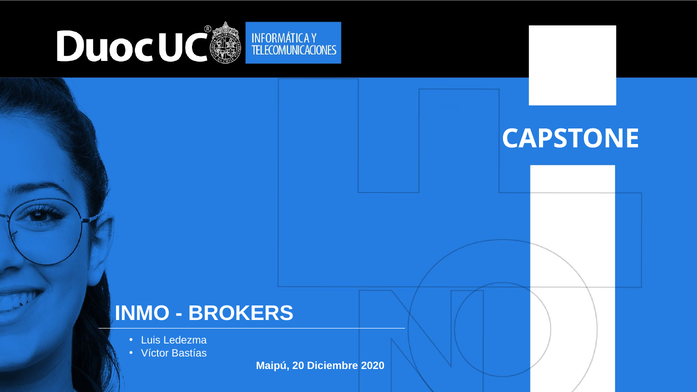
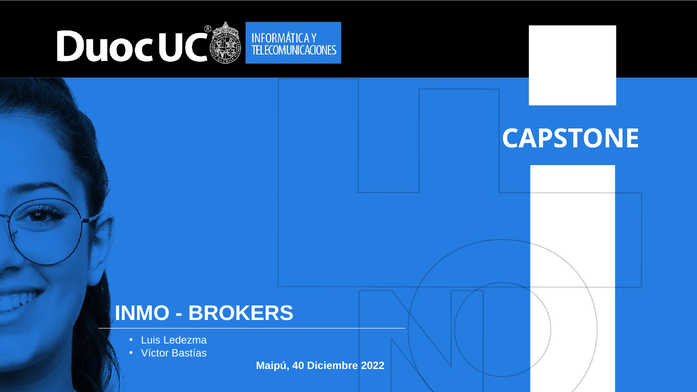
20: 20 -> 40 (298, 366)
2020: 2020 -> 2022 (373, 366)
